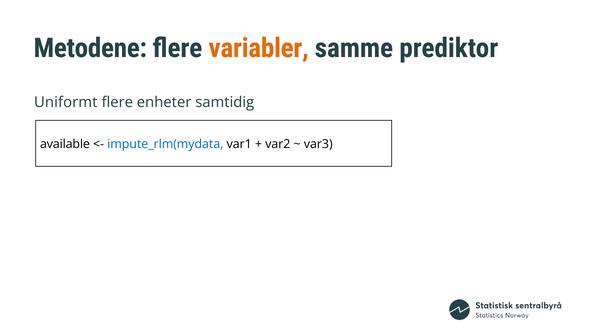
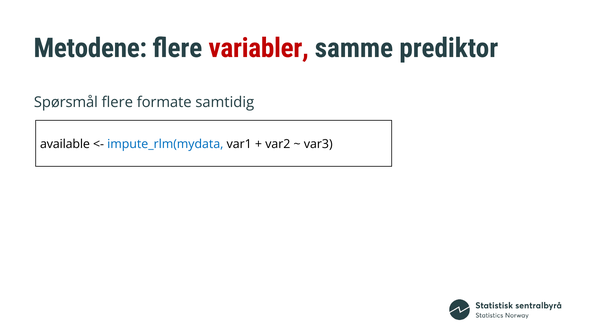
variabler colour: orange -> red (259, 48)
Uniformt: Uniformt -> Spørsmål (66, 102)
enheter: enheter -> formate (164, 102)
